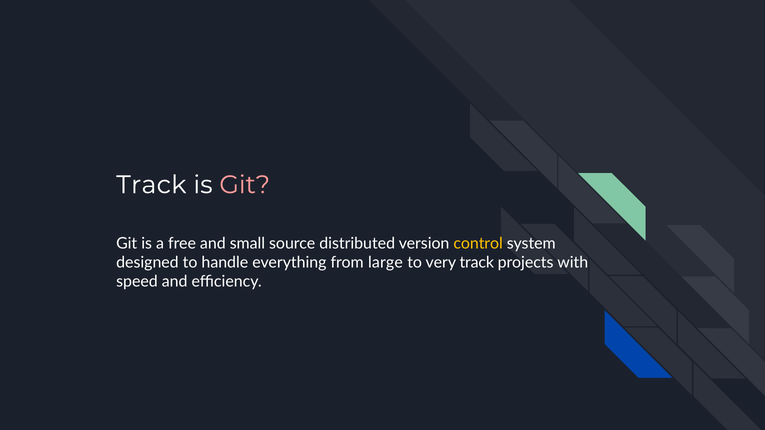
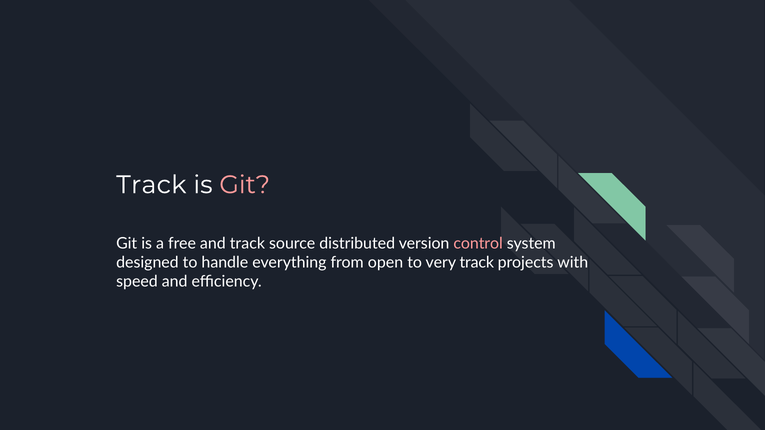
and small: small -> track (247, 243)
control colour: yellow -> pink (478, 243)
large: large -> open (386, 263)
